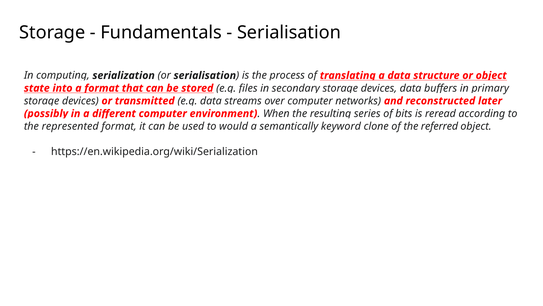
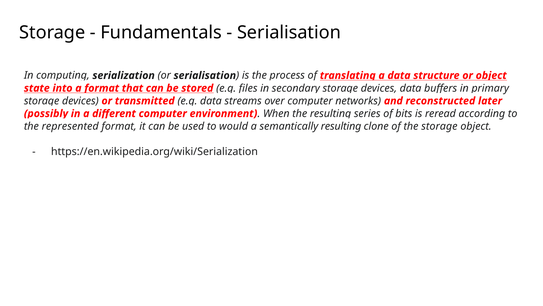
semantically keyword: keyword -> resulting (341, 126)
the referred: referred -> storage (439, 126)
